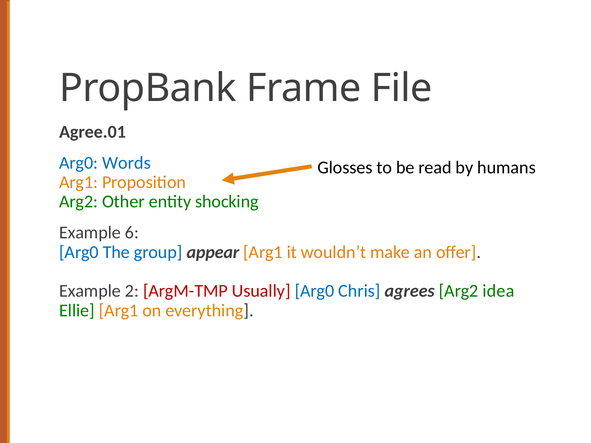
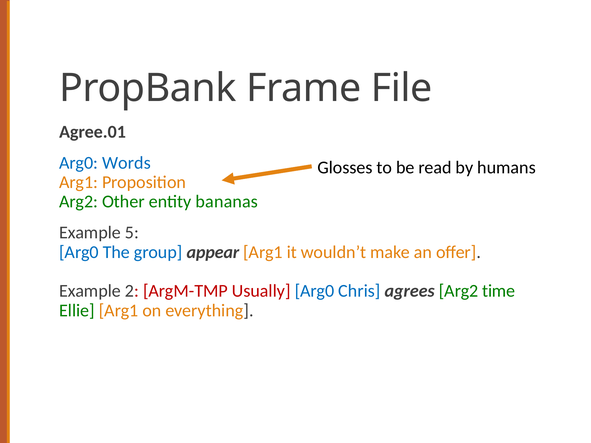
shocking: shocking -> bananas (227, 202)
6: 6 -> 5 (132, 233)
idea: idea -> time (499, 291)
